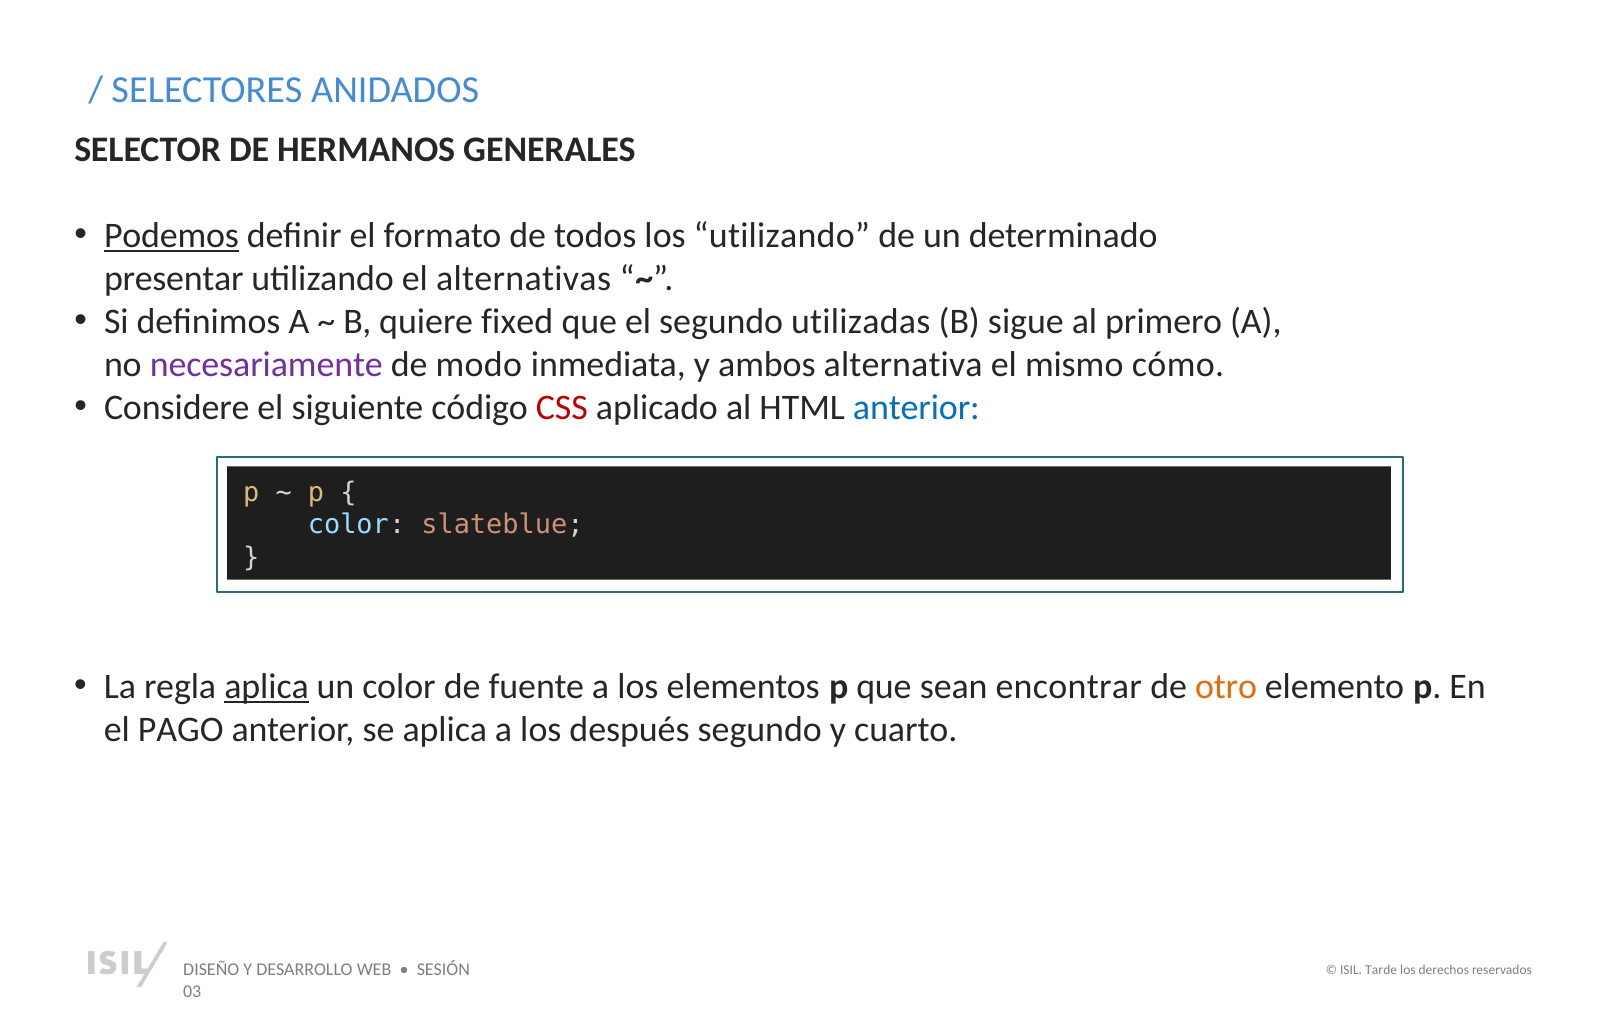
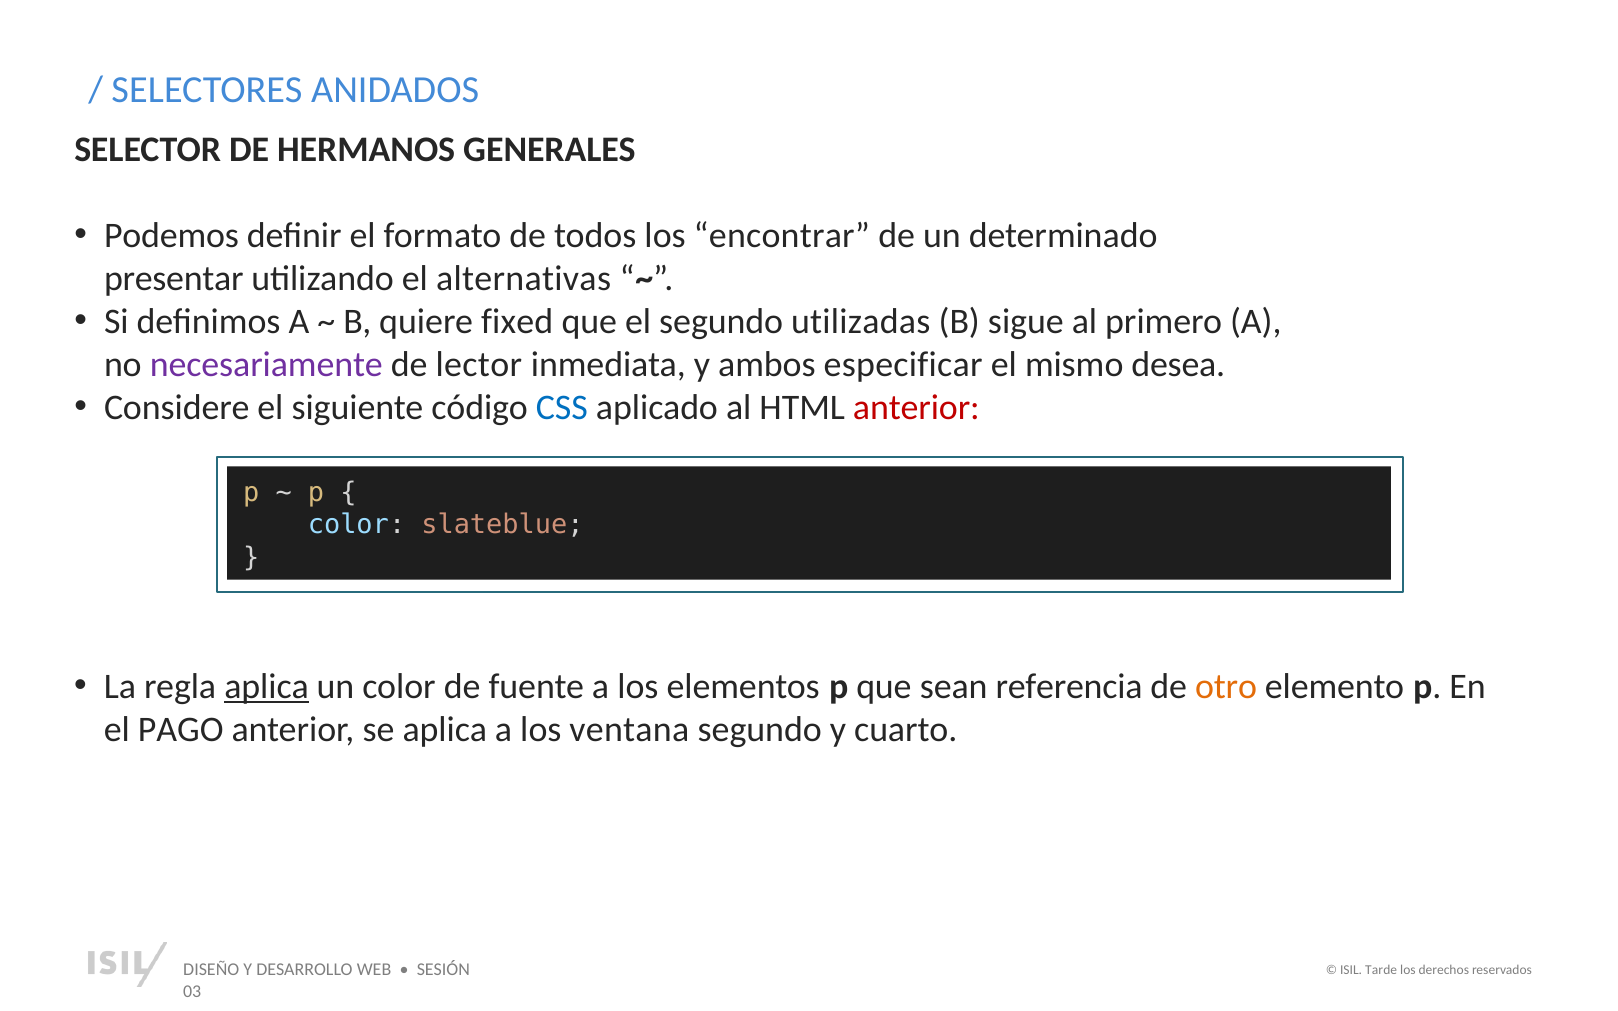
Podemos underline: present -> none (171, 236)
los utilizando: utilizando -> encontrar (782, 236)
modo: modo -> lector (479, 365)
alternativa: alternativa -> especificar (903, 365)
cómo: cómo -> desea (1178, 365)
CSS colour: red -> blue (562, 408)
anterior colour: blue -> red (916, 408)
encontrar: encontrar -> referencia (1069, 686)
después: después -> ventana (629, 730)
